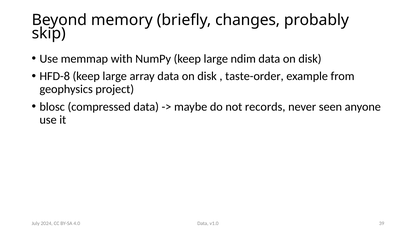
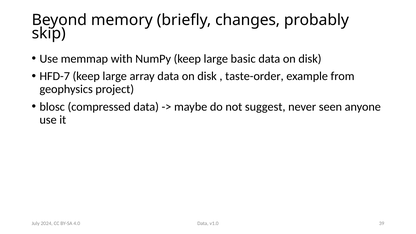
ndim: ndim -> basic (243, 59)
HFD-8: HFD-8 -> HFD-7 (55, 76)
records: records -> suggest (265, 107)
